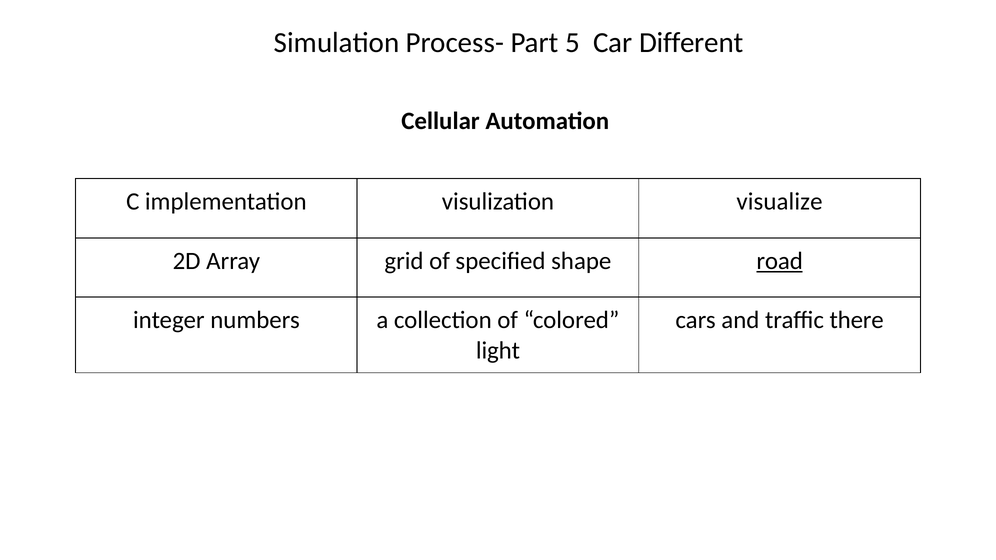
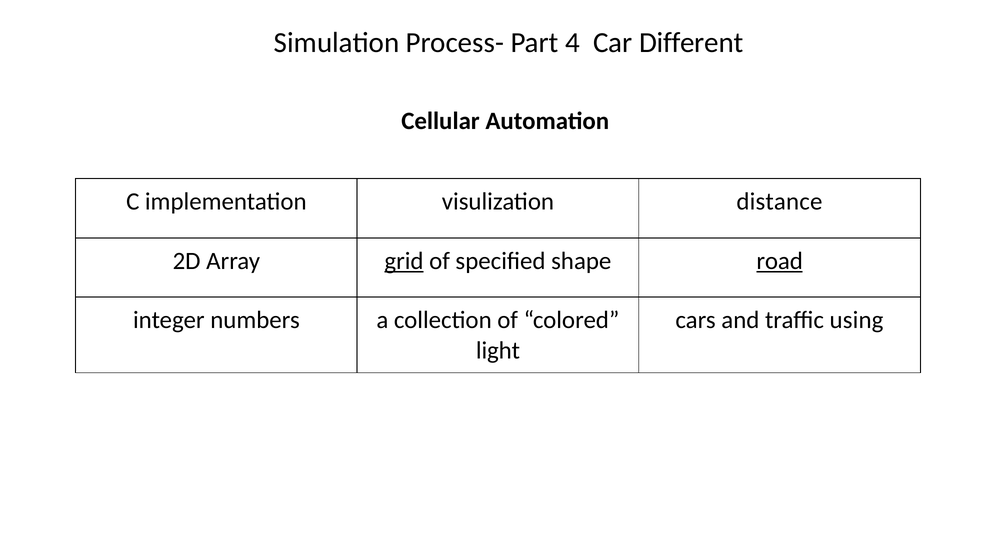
5: 5 -> 4 (573, 43)
visualize: visualize -> distance (779, 201)
grid underline: none -> present (404, 261)
there: there -> using (857, 320)
